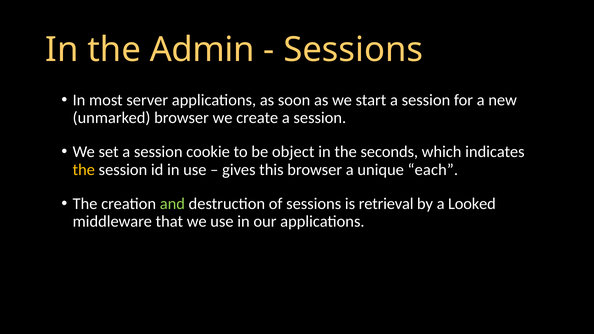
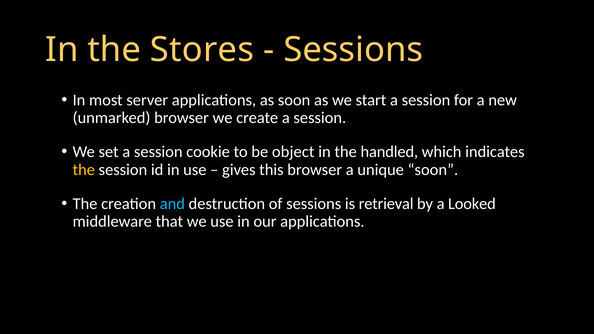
Admin: Admin -> Stores (202, 50)
seconds: seconds -> handled (389, 152)
unique each: each -> soon (433, 170)
and colour: light green -> light blue (172, 204)
